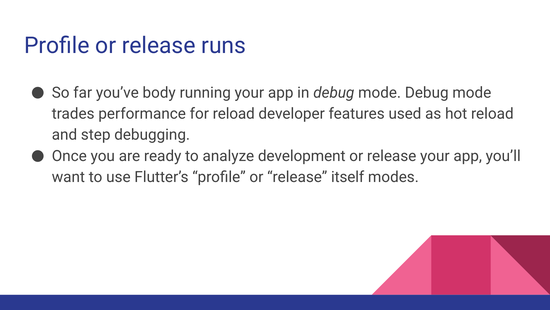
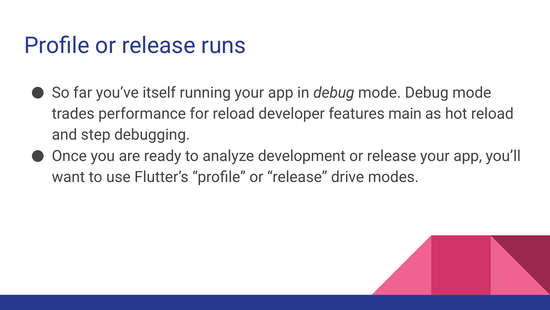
body: body -> itself (159, 92)
used: used -> main (405, 114)
itself: itself -> drive (348, 177)
